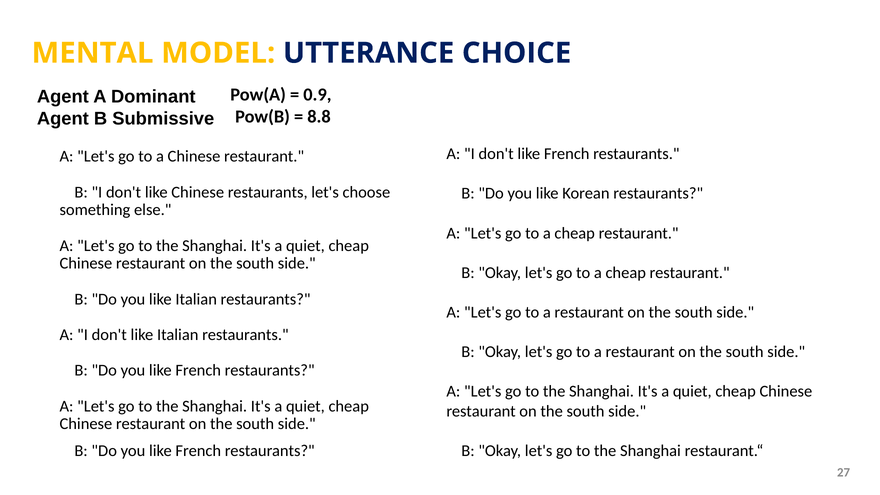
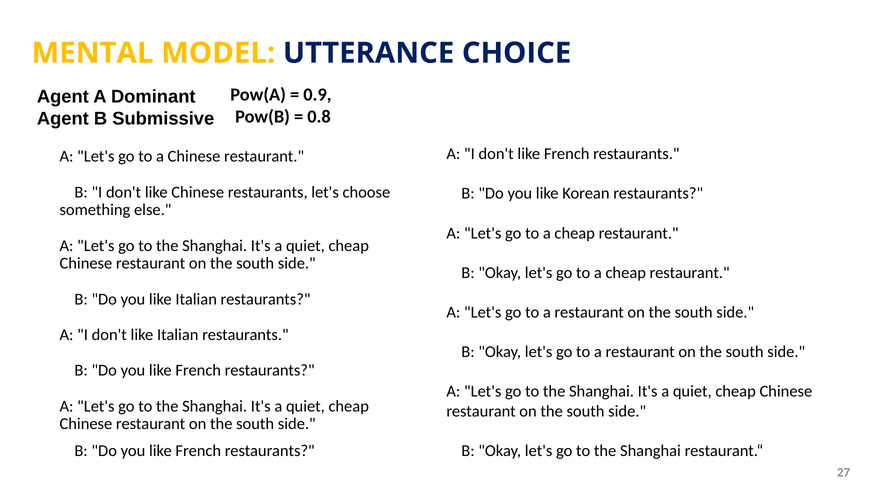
8.8: 8.8 -> 0.8 (319, 117)
